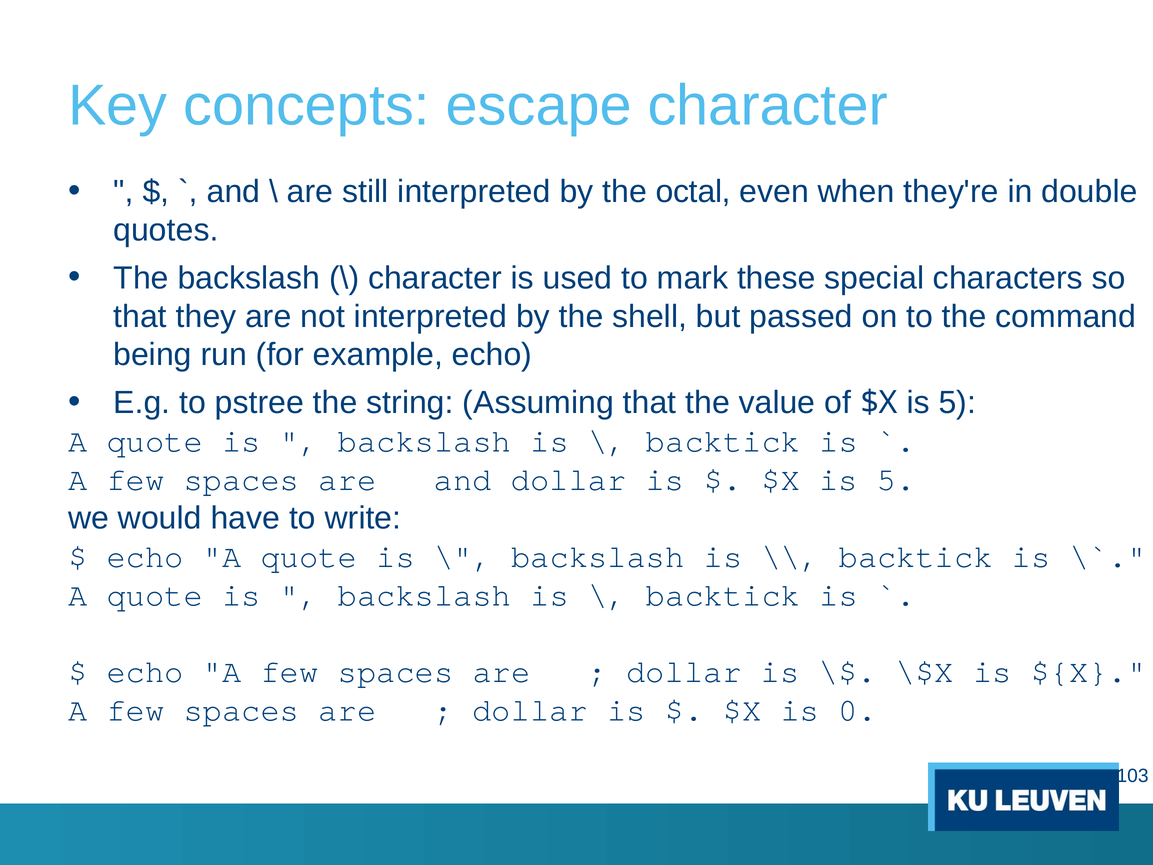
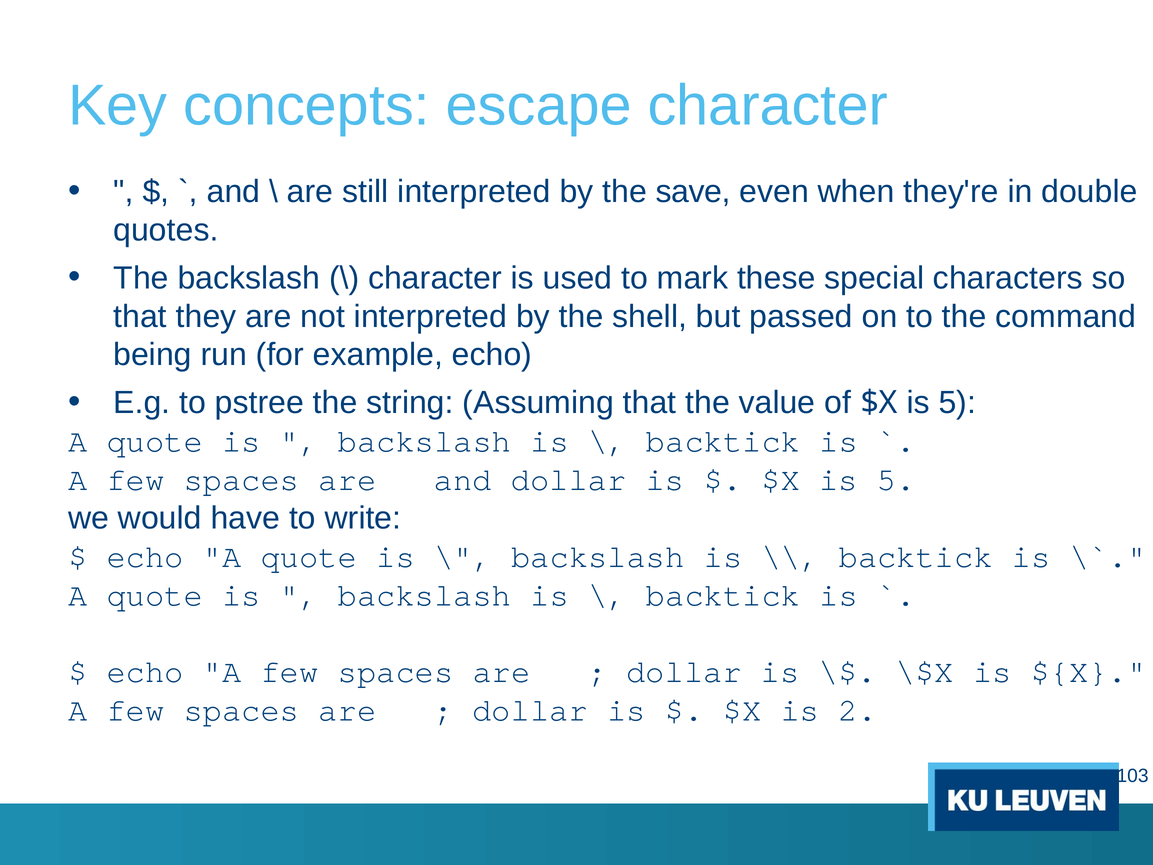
octal: octal -> save (693, 192)
0: 0 -> 2 (858, 710)
